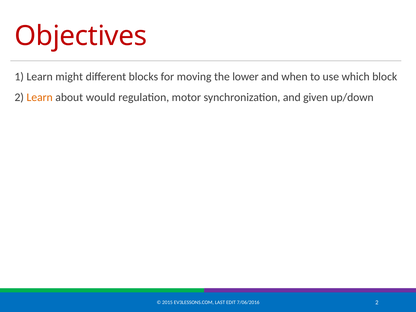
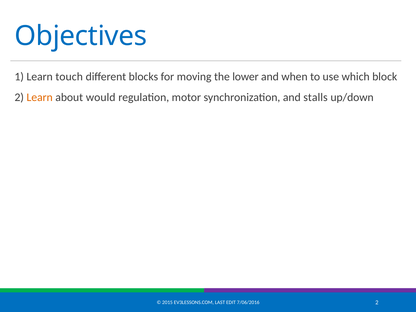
Objectives colour: red -> blue (81, 36)
might: might -> touch (69, 77)
given: given -> stalls (316, 97)
